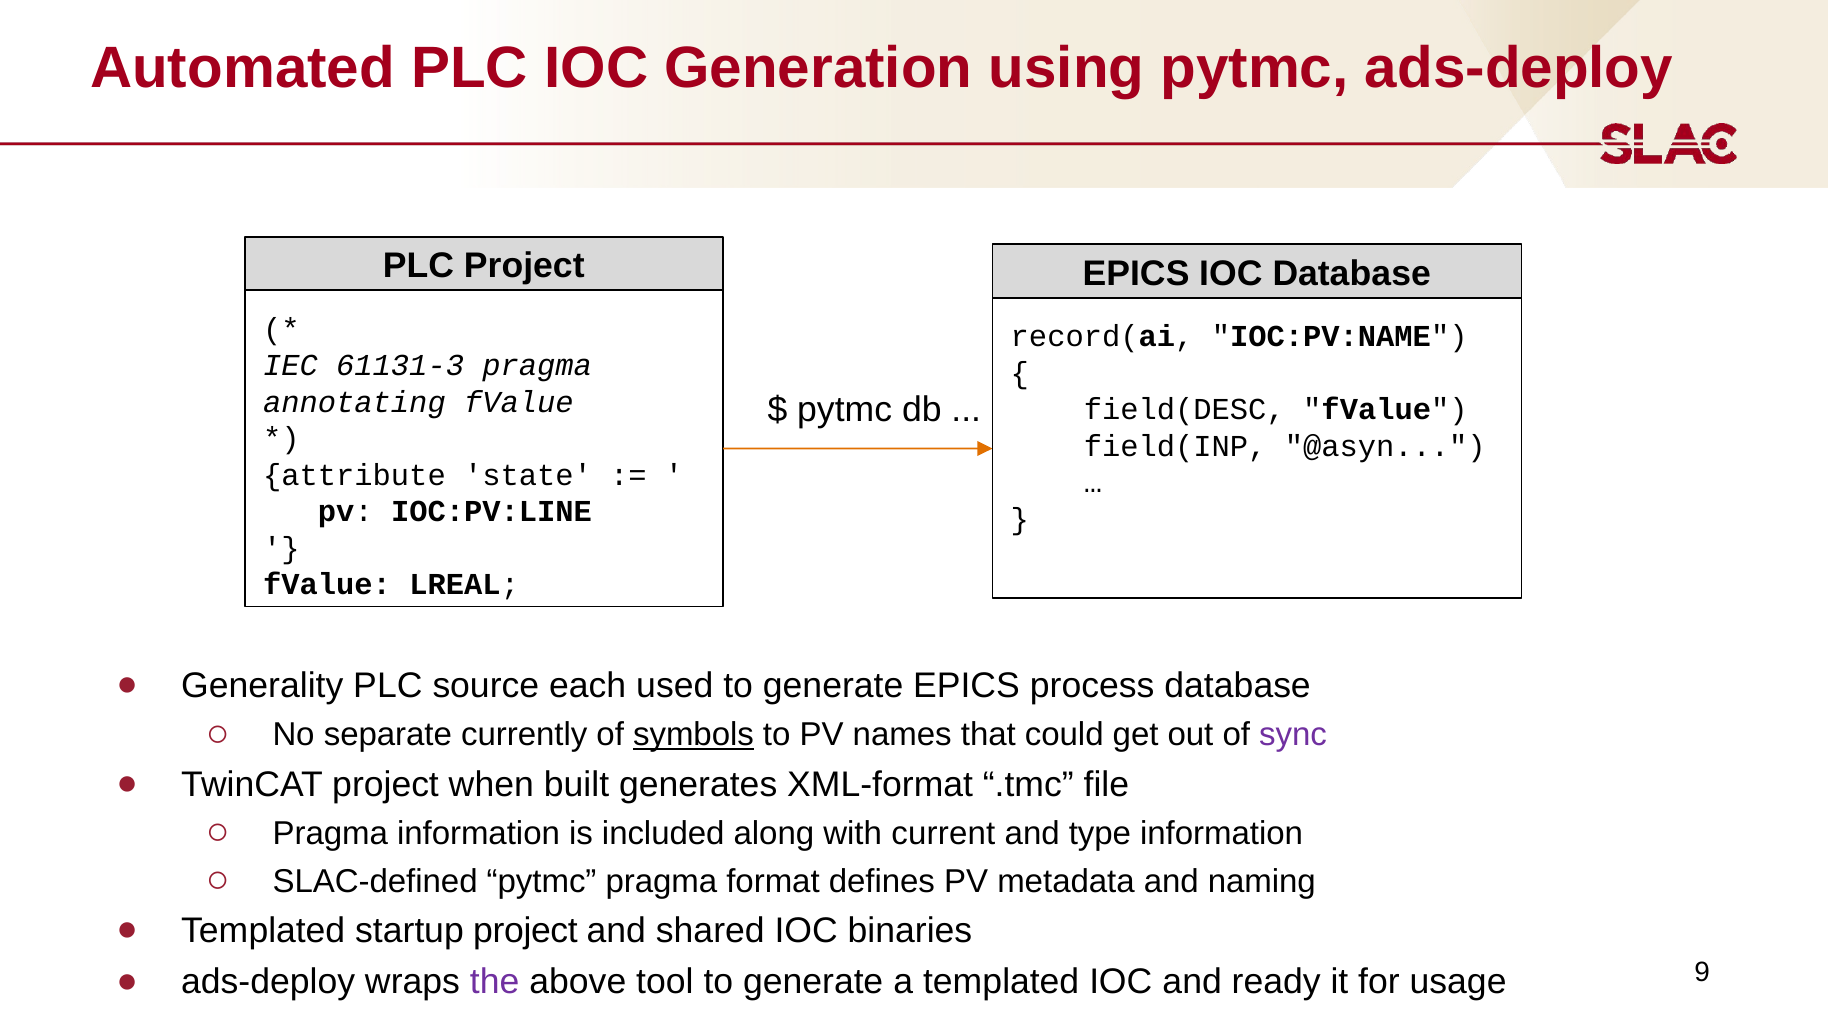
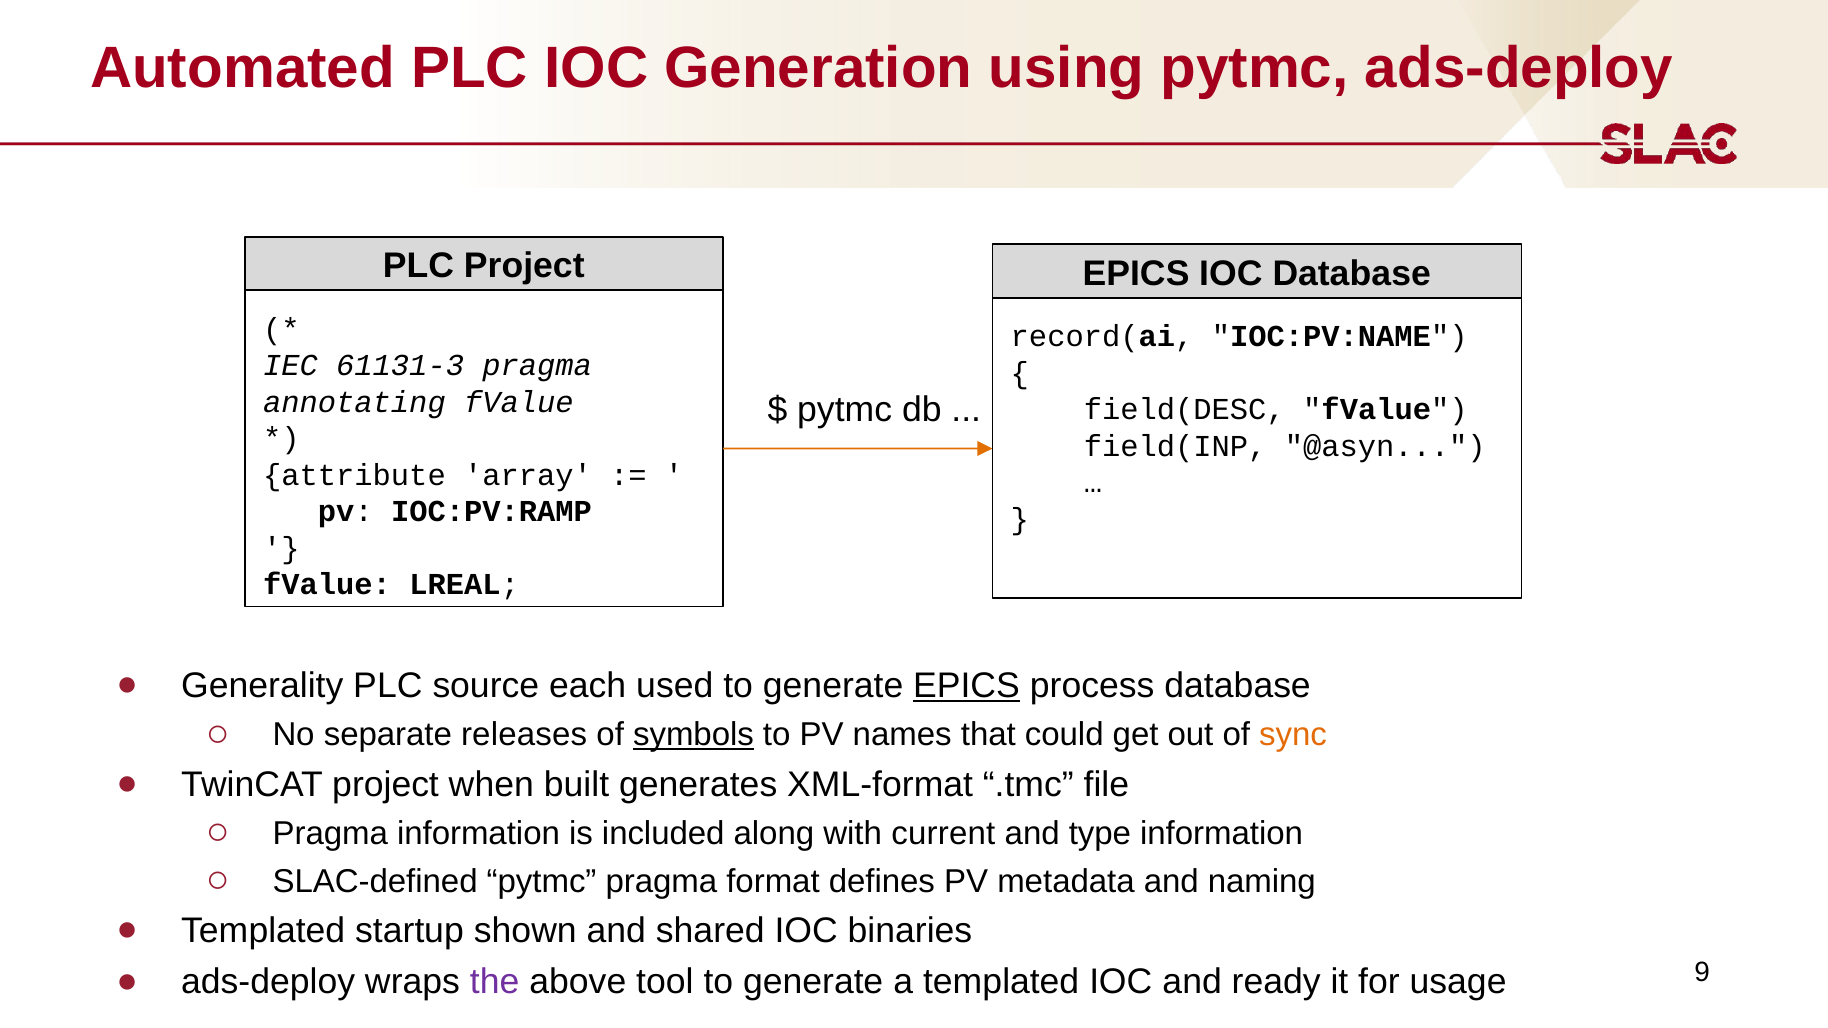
state: state -> array (528, 475)
IOC:PV:LINE: IOC:PV:LINE -> IOC:PV:RAMP (492, 512)
EPICS underline: none -> present (966, 686)
currently: currently -> releases (524, 735)
sync colour: purple -> orange (1293, 735)
startup project: project -> shown (525, 931)
